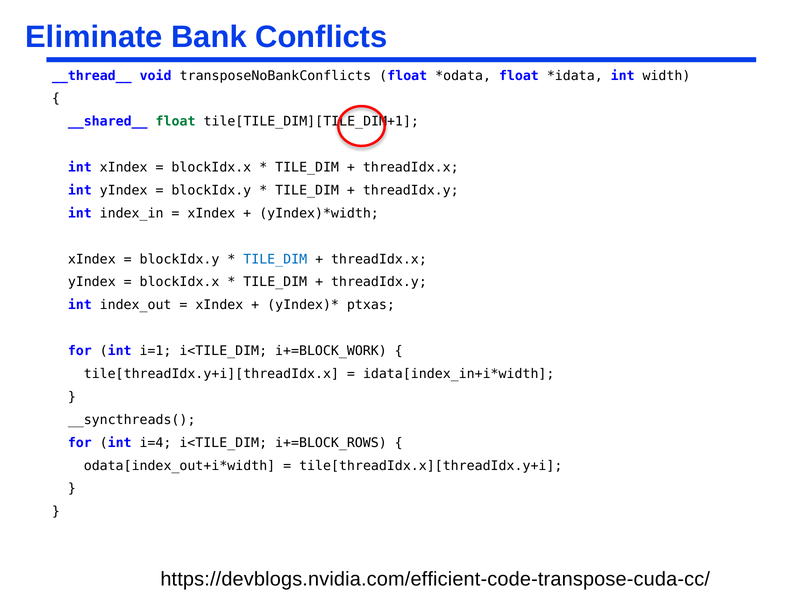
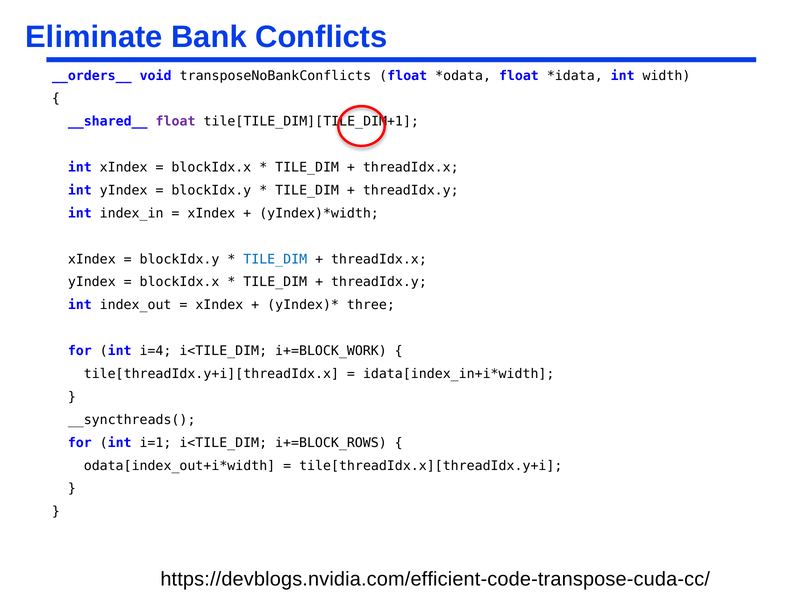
__thread__: __thread__ -> __orders__ (92, 76)
float colour: green -> purple (176, 122)
ptxas: ptxas -> three (371, 305)
i=1: i=1 -> i=4 (155, 351)
i=4: i=4 -> i=1 (155, 443)
